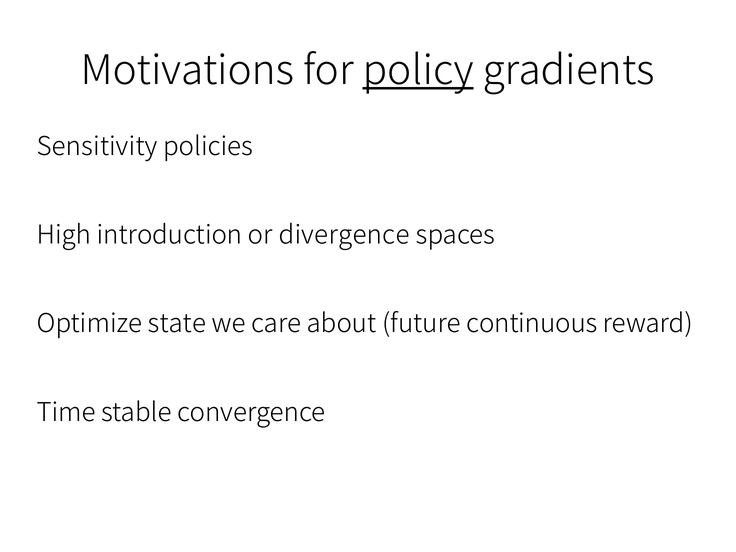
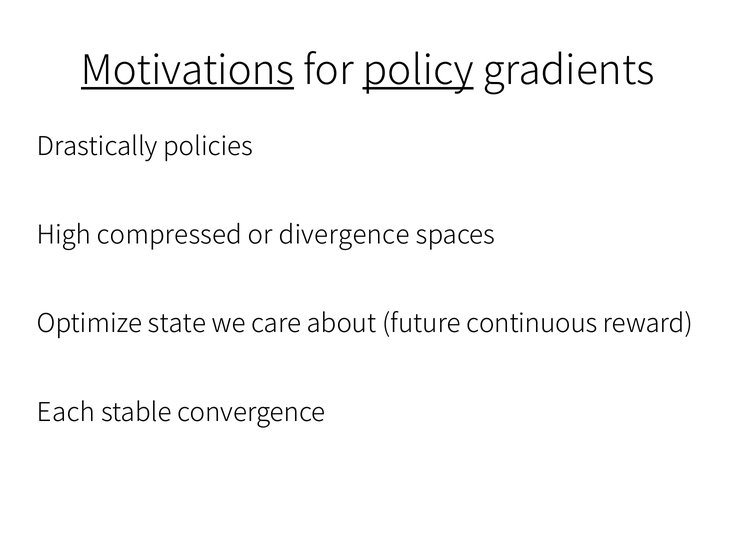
Motivations underline: none -> present (188, 71)
Sensitivity: Sensitivity -> Drastically (97, 147)
introduction: introduction -> compressed (169, 235)
Time: Time -> Each (66, 412)
